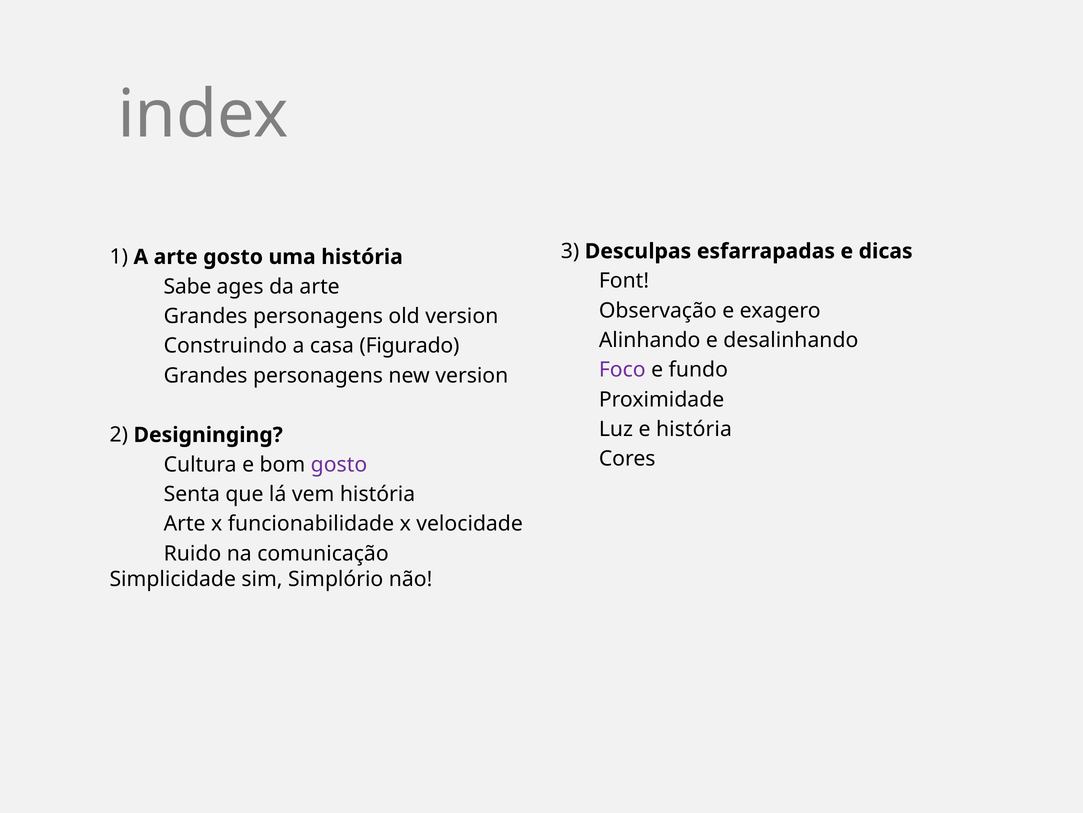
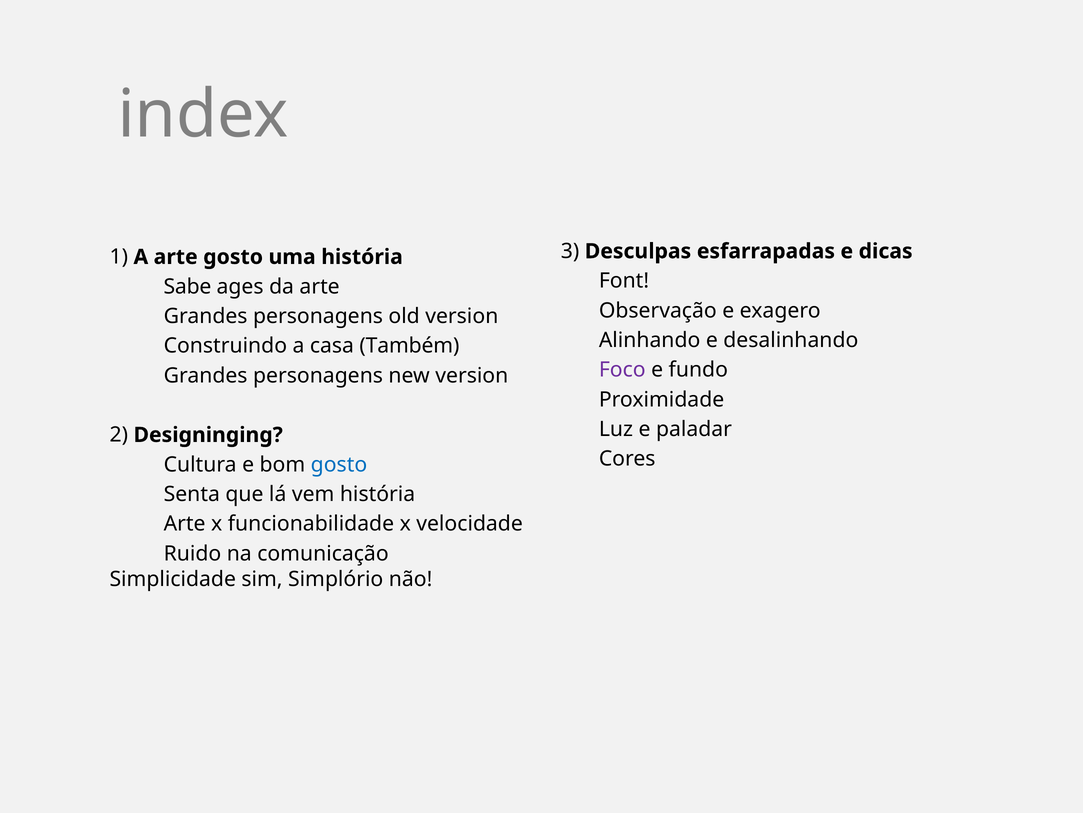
Figurado: Figurado -> Também (409, 346)
e história: história -> paladar (694, 429)
gosto colour: purple -> blue (339, 464)
